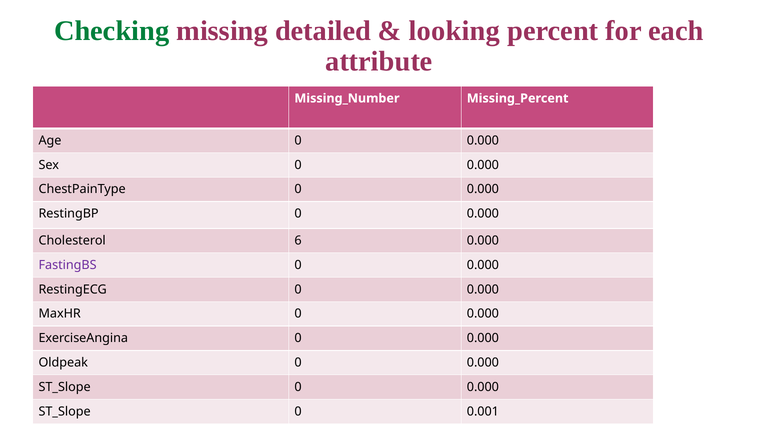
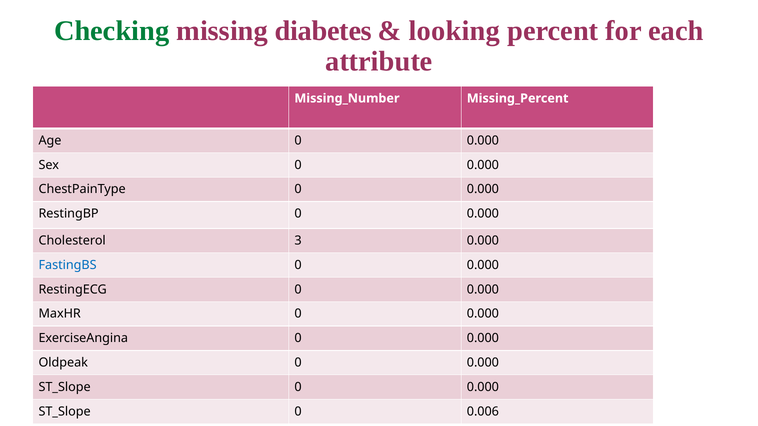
detailed: detailed -> diabetes (323, 31)
6: 6 -> 3 (298, 241)
FastingBS colour: purple -> blue (68, 265)
0.001: 0.001 -> 0.006 (483, 412)
